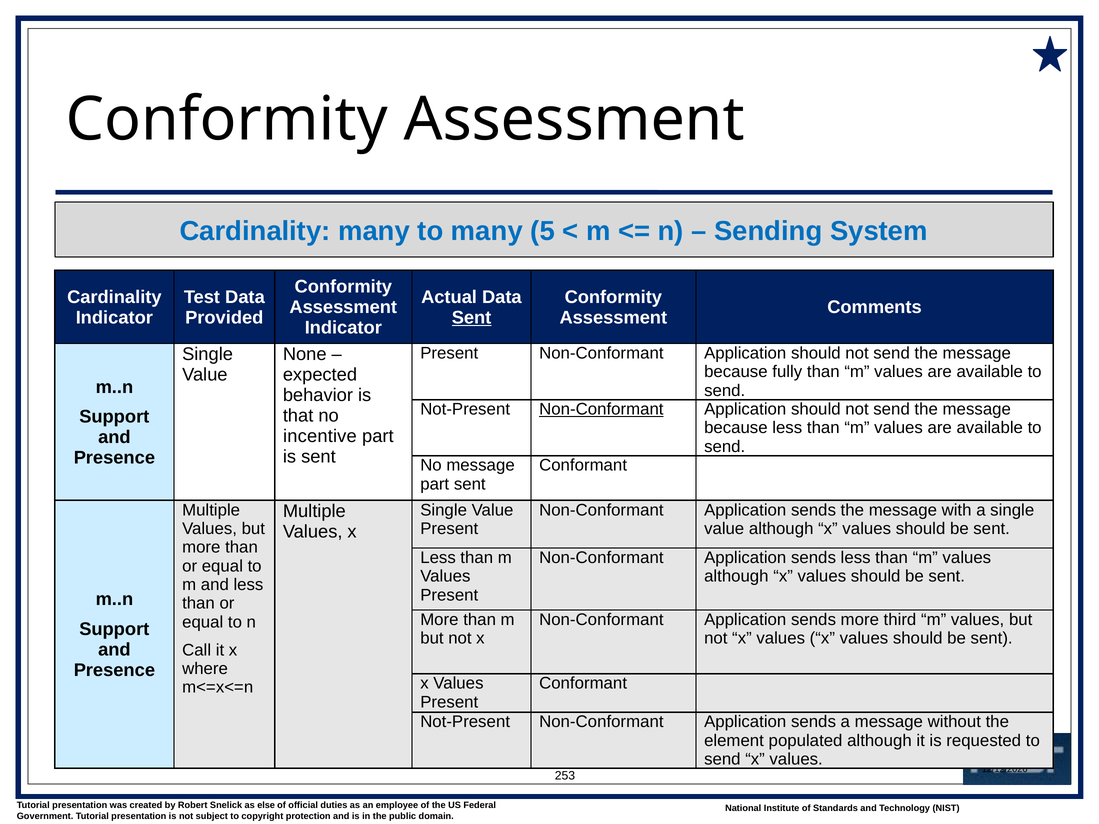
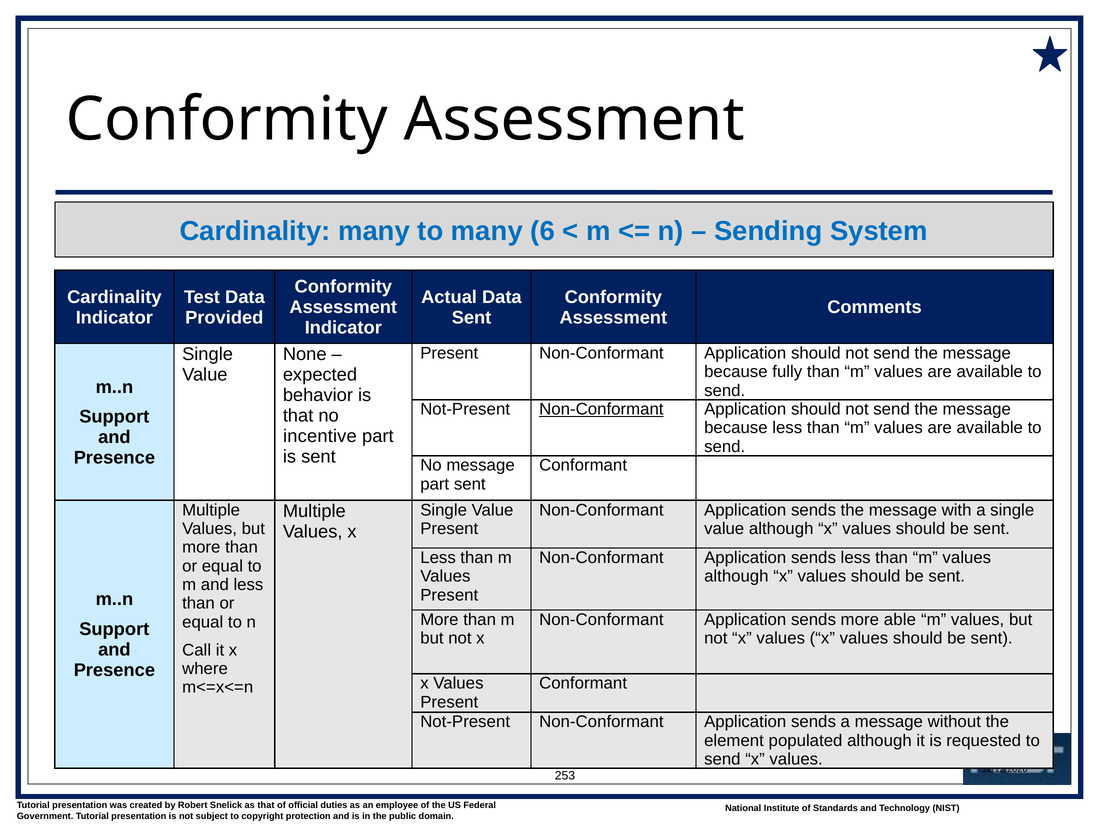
5: 5 -> 6 (543, 231)
Sent underline: present -> none (472, 318)
third: third -> able (900, 620)
else: else -> that (266, 805)
